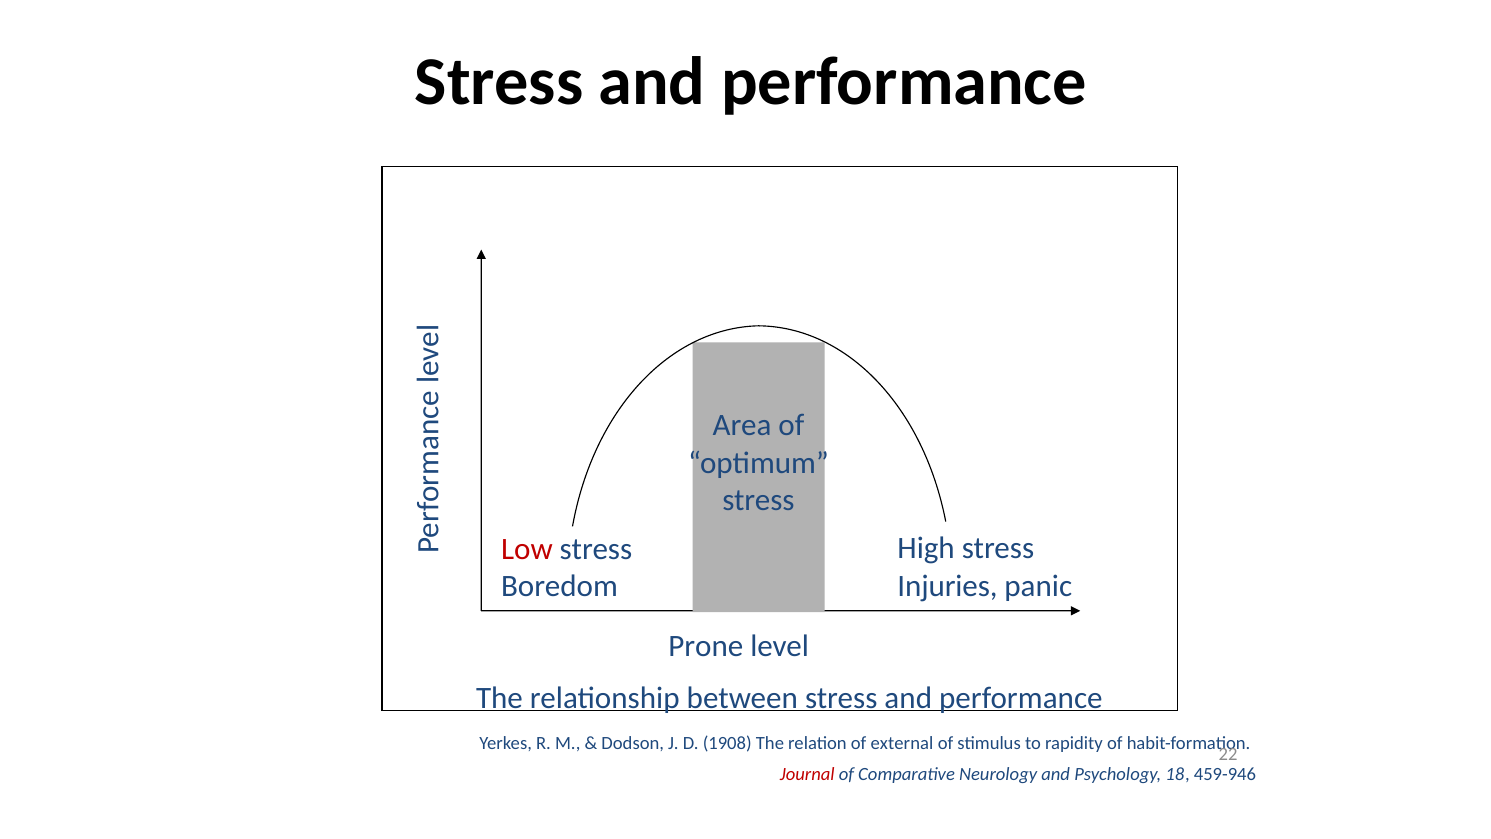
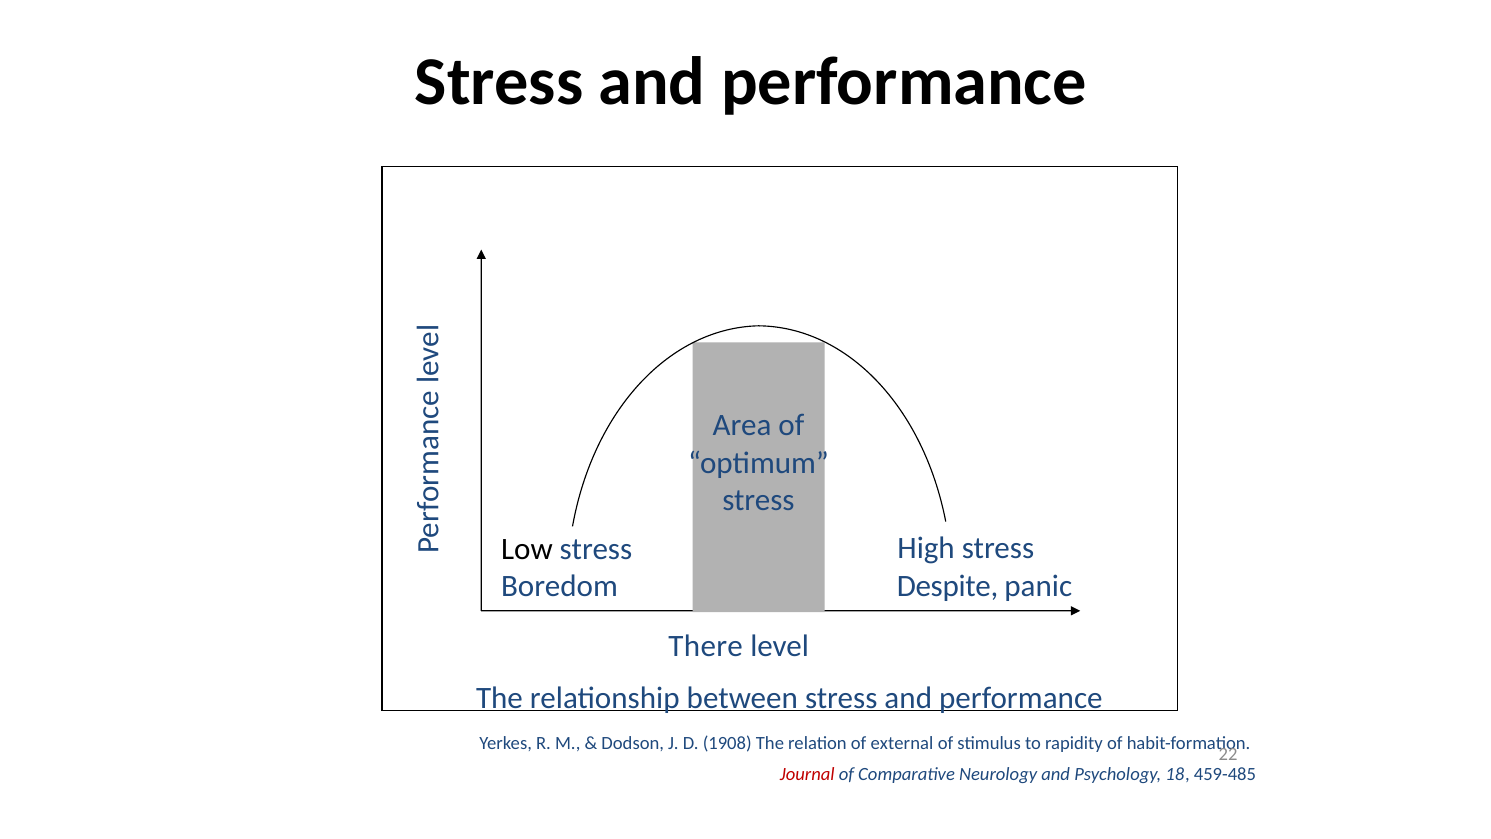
Low colour: red -> black (527, 549)
Injuries: Injuries -> Despite (948, 586)
Prone: Prone -> There (706, 646)
459-946: 459-946 -> 459-485 (1225, 775)
